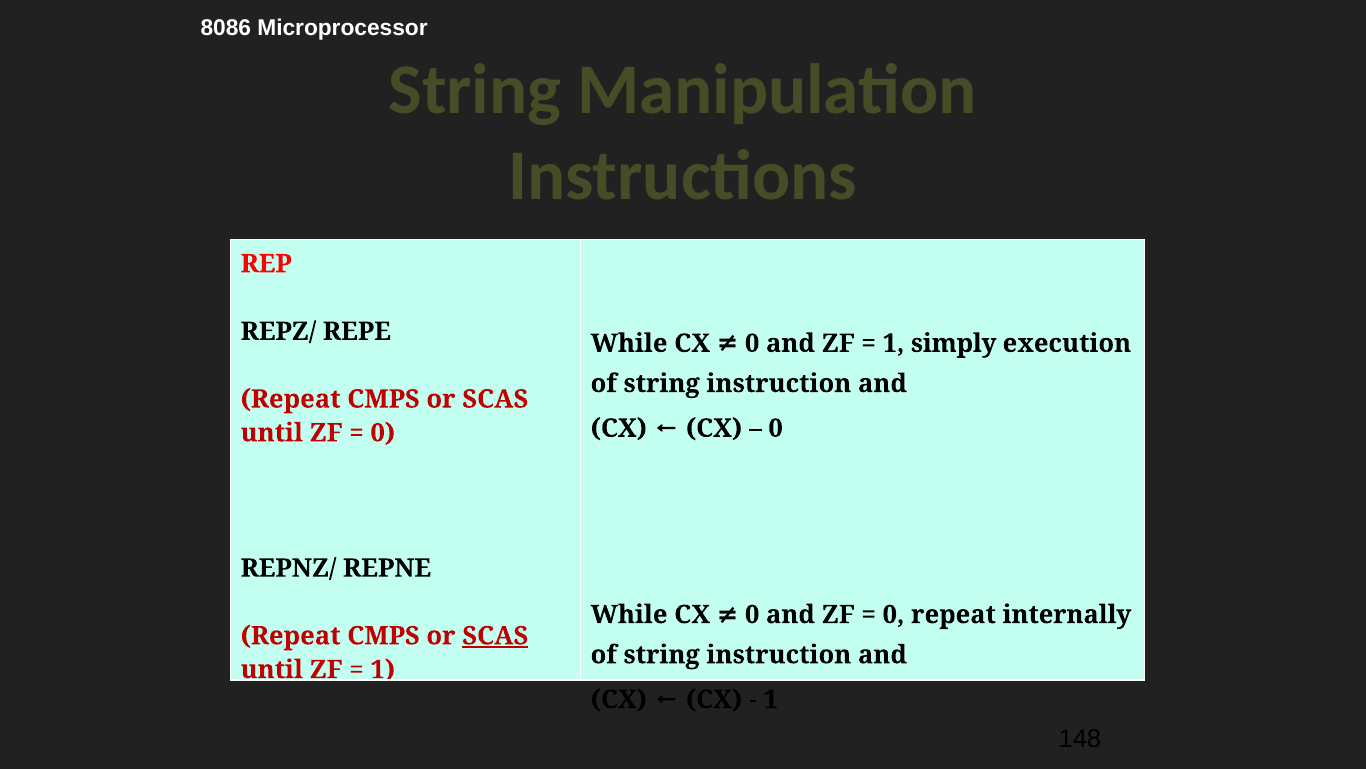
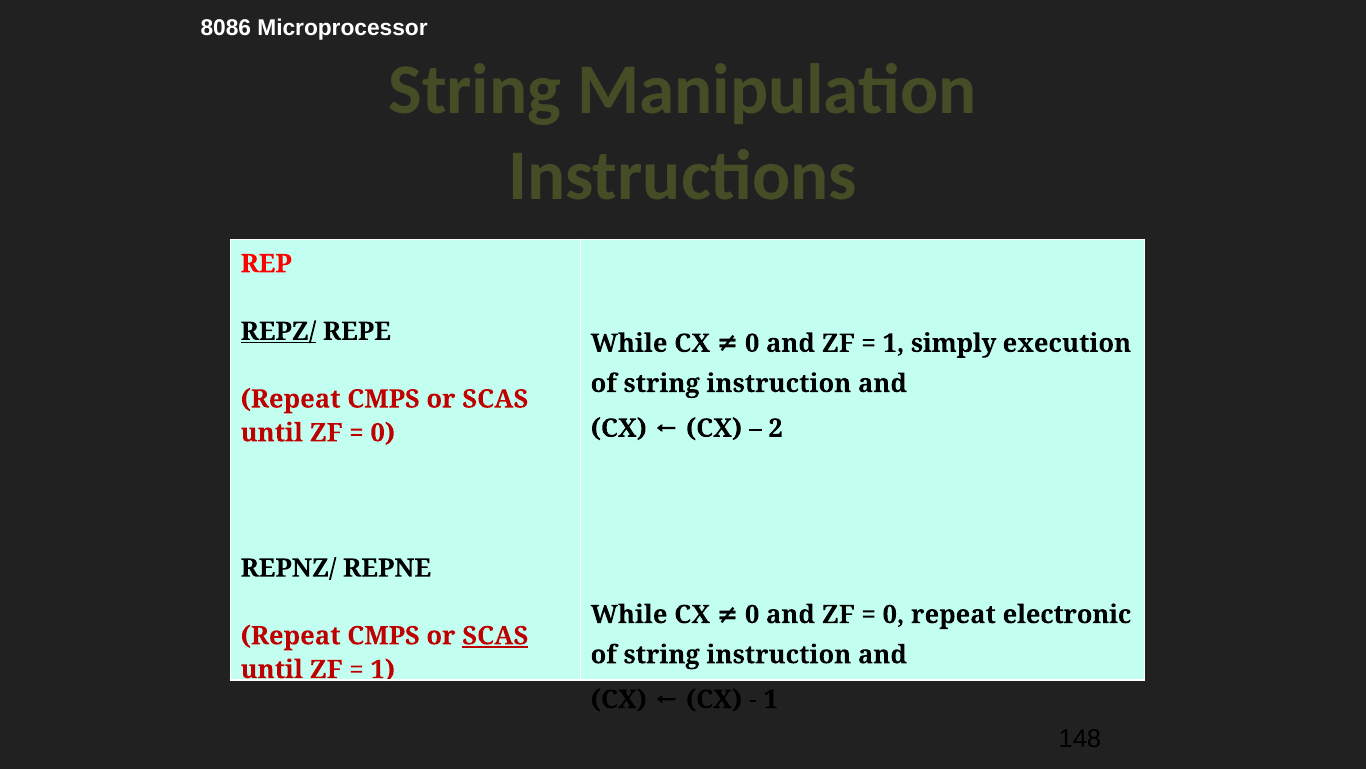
REPZ/ underline: none -> present (278, 331)
0: 0 -> 2 (776, 428)
internally: internally -> electronic (1067, 614)
